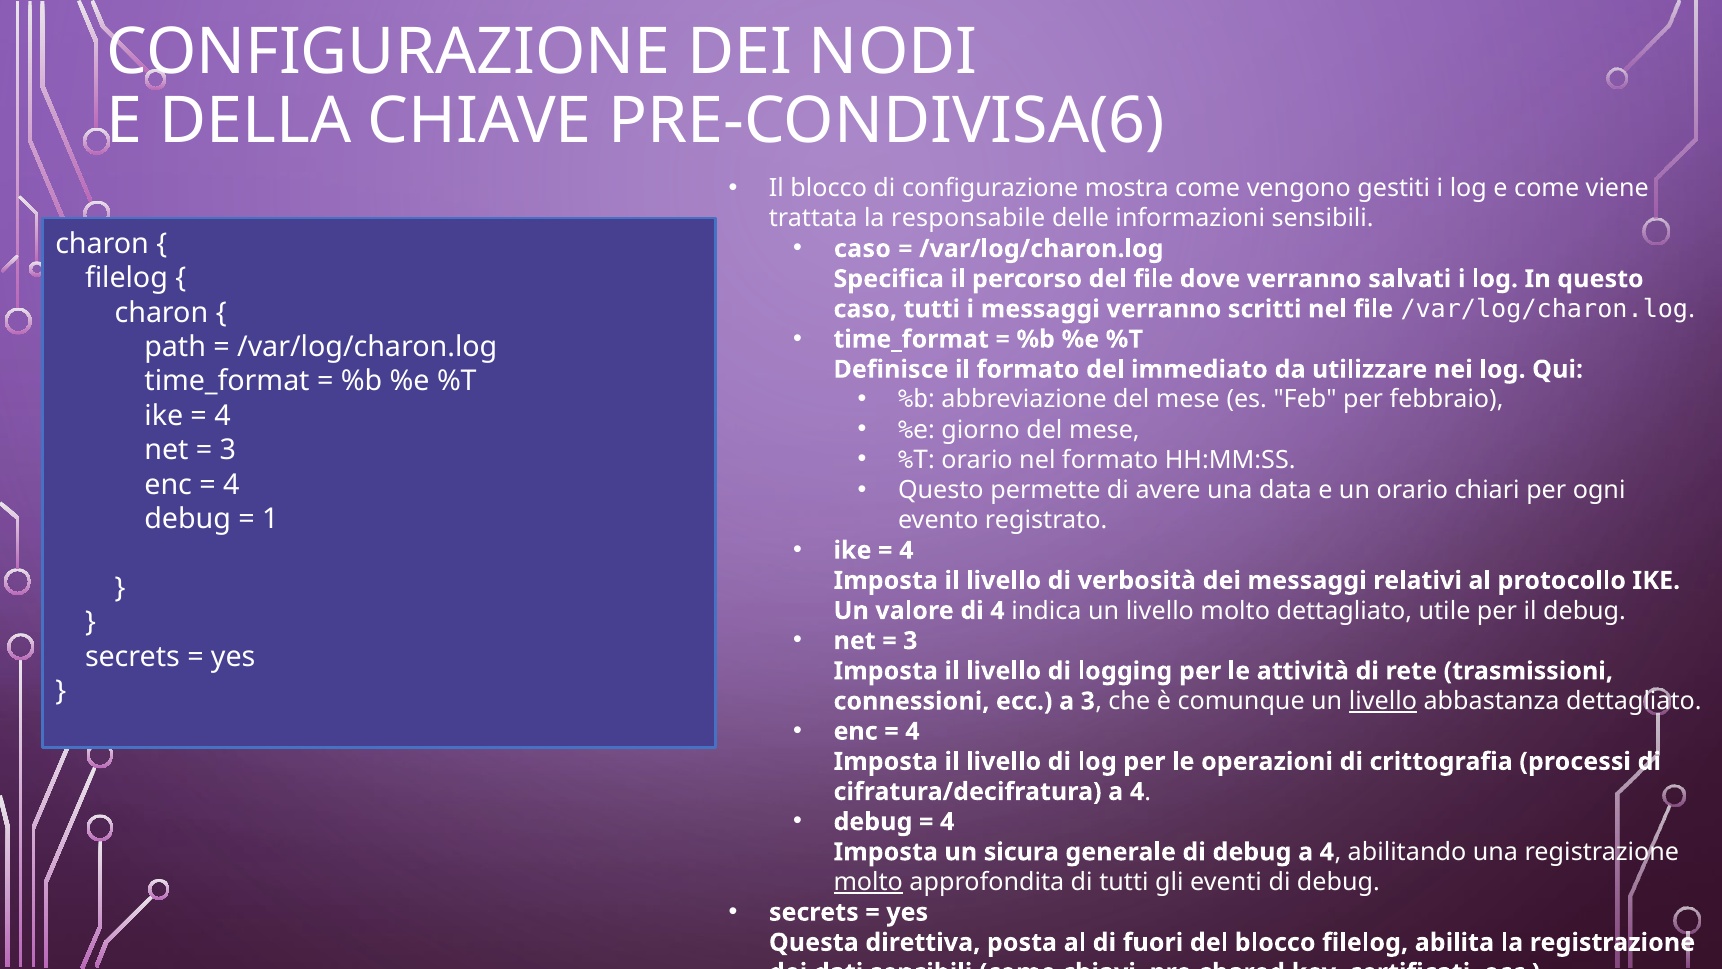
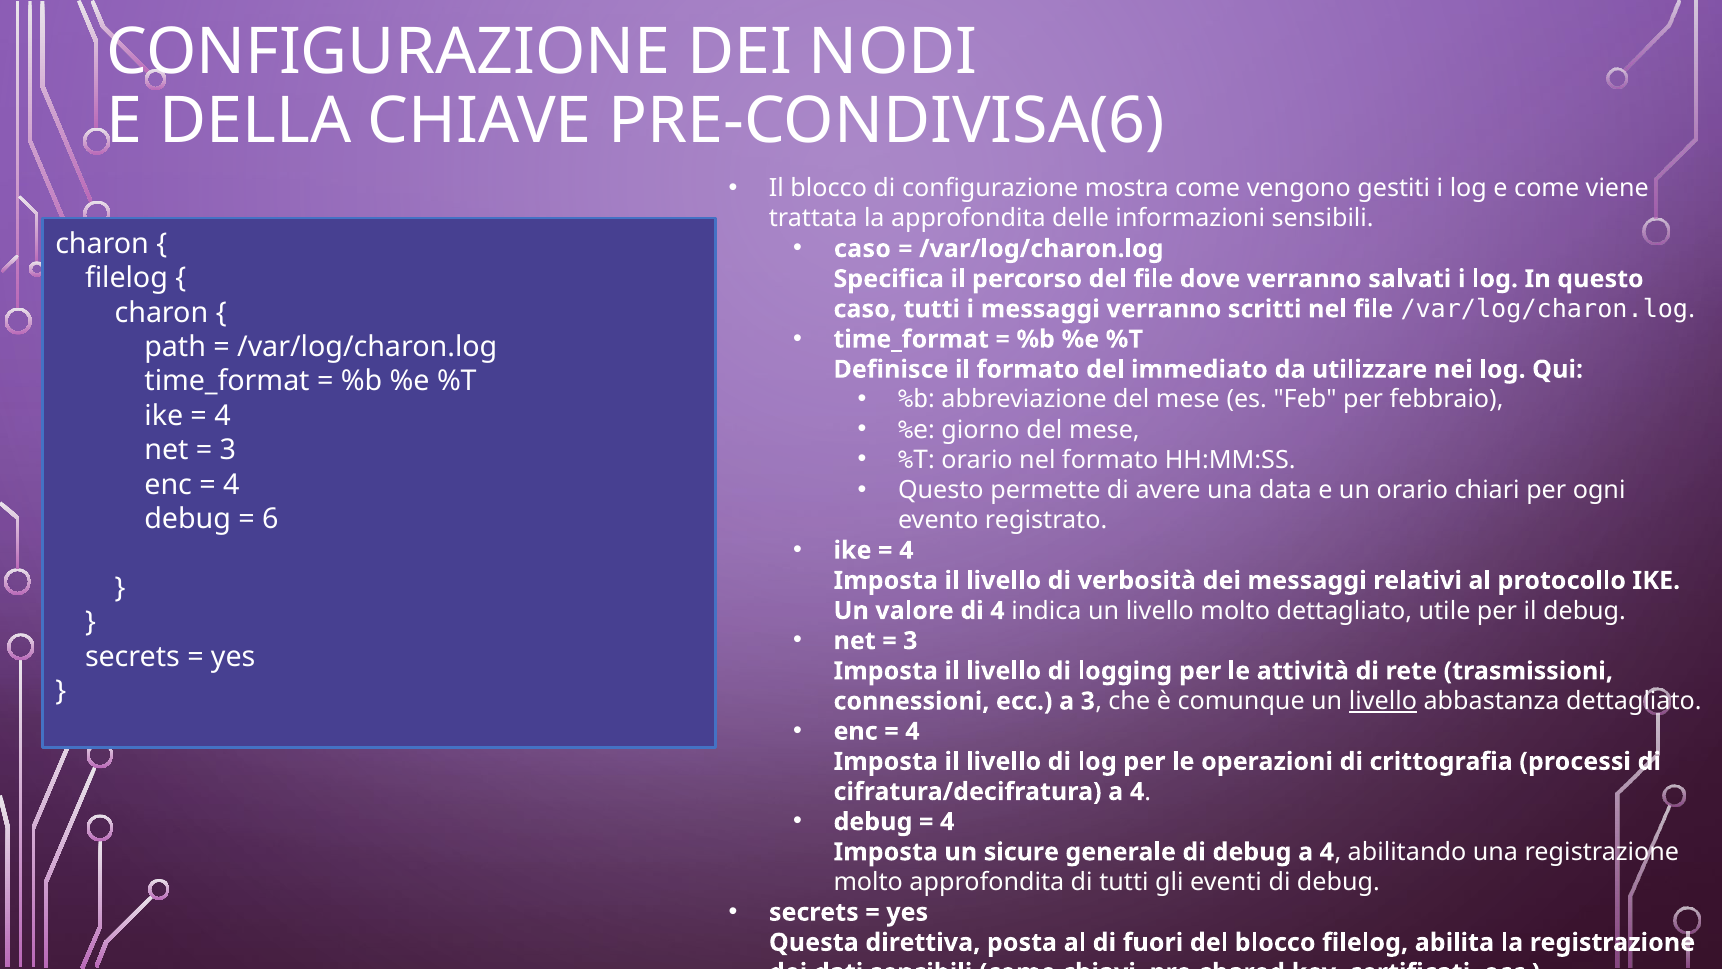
la responsabile: responsabile -> approfondita (968, 219)
1: 1 -> 6 (270, 519)
sicura: sicura -> sicure (1021, 852)
molto underline: present -> none (868, 882)
